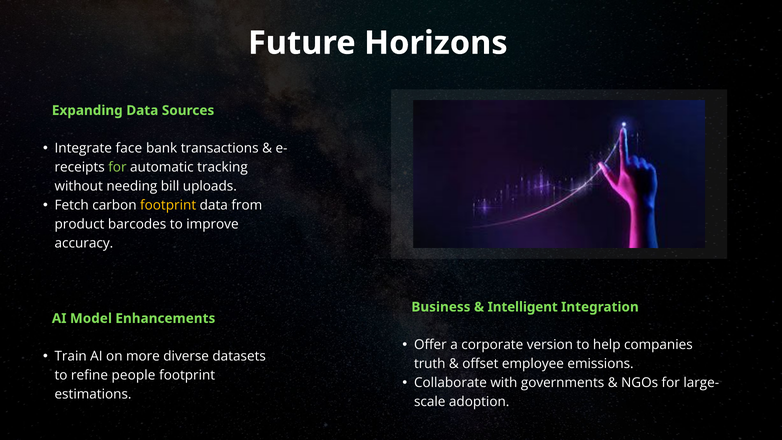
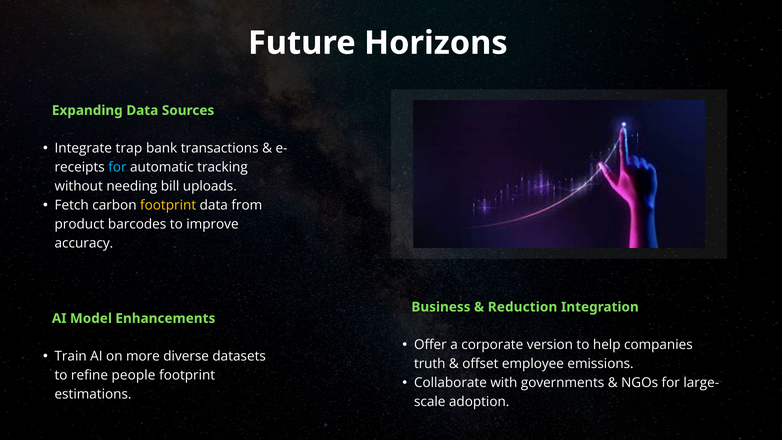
face: face -> trap (129, 148)
for colour: light green -> light blue (117, 167)
Intelligent: Intelligent -> Reduction (523, 307)
